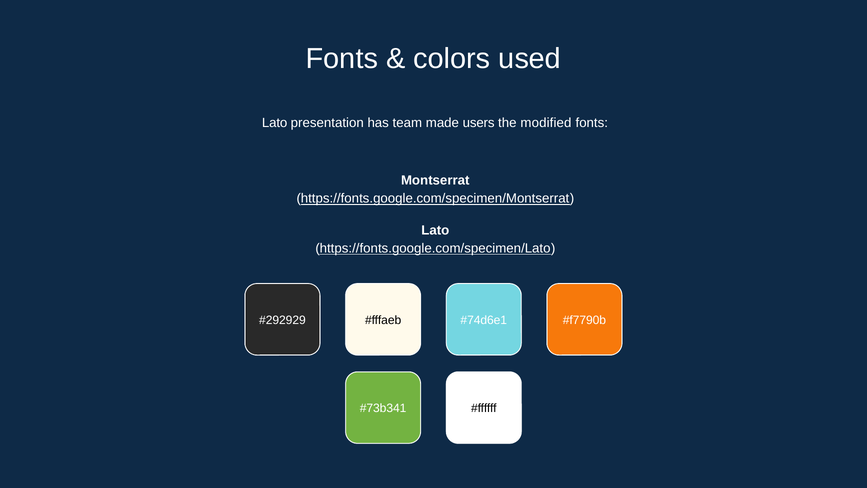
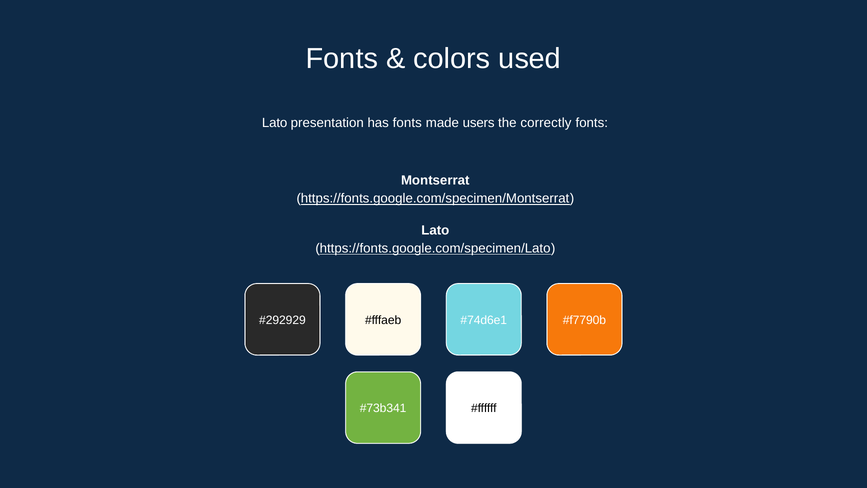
has team: team -> fonts (407, 123)
modified: modified -> correctly (546, 123)
